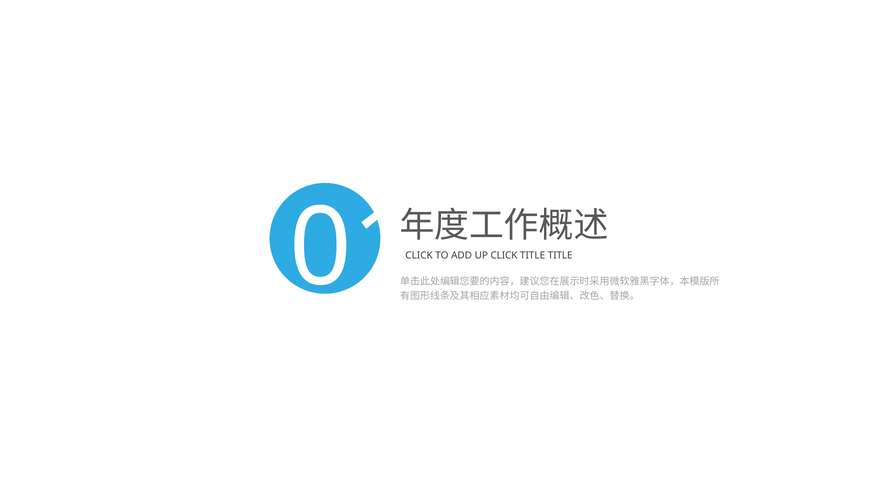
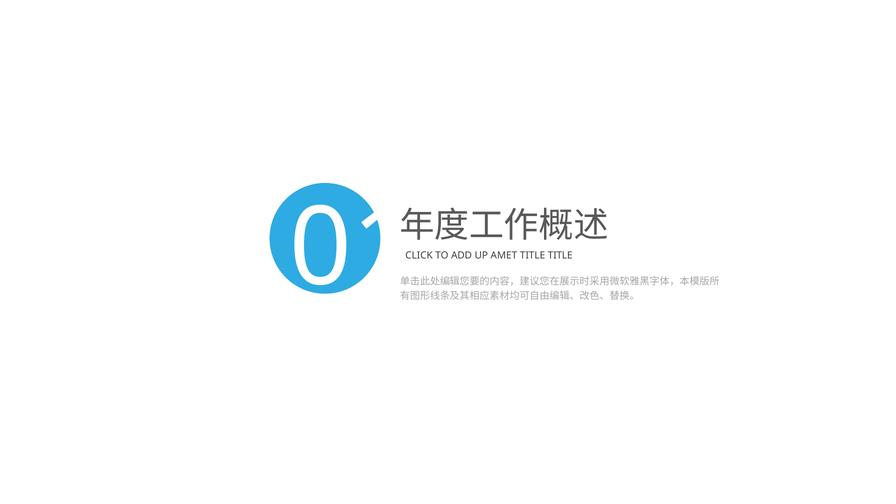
UP CLICK: CLICK -> AMET (504, 255)
